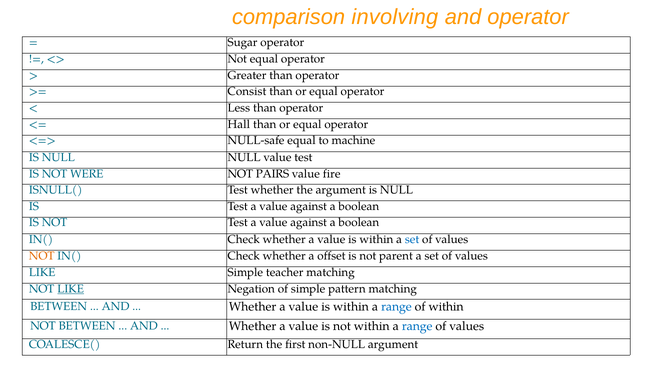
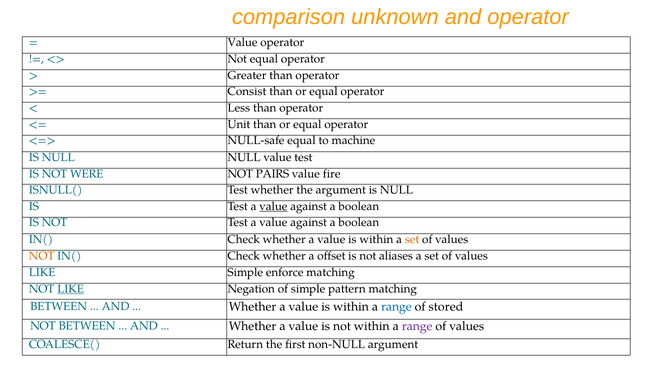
involving: involving -> unknown (395, 17)
Sugar: Sugar -> Value (243, 42)
Hall: Hall -> Unit (239, 124)
value underline: none -> present (273, 206)
set colour: blue -> orange (412, 239)
parent: parent -> aliases (396, 256)
teacher: teacher -> enforce (285, 272)
of within: within -> stored (446, 307)
range colour: blue -> purple (417, 326)
